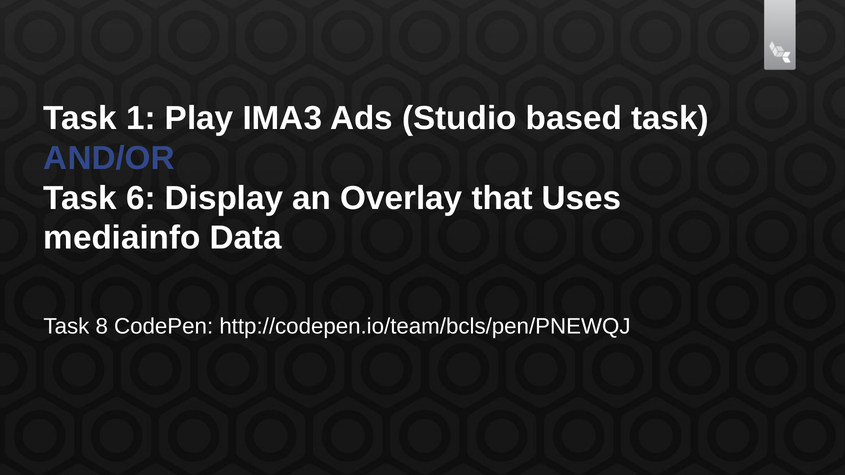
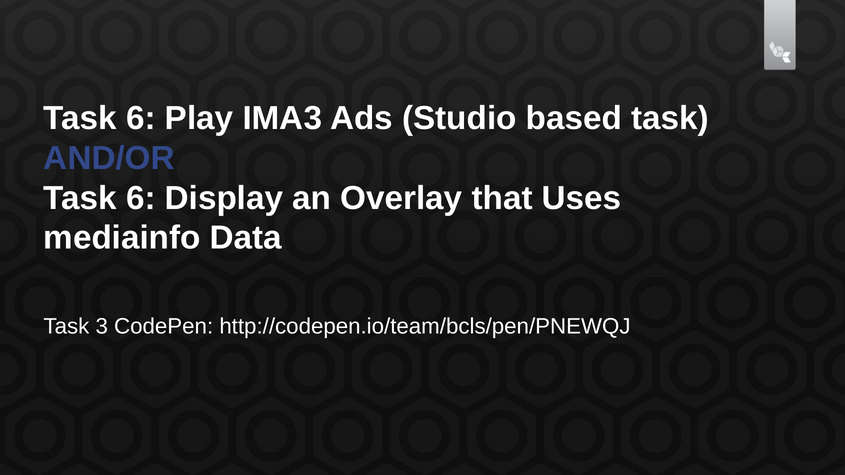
1: 1 -> 6 (141, 118)
8: 8 -> 3 (102, 326)
